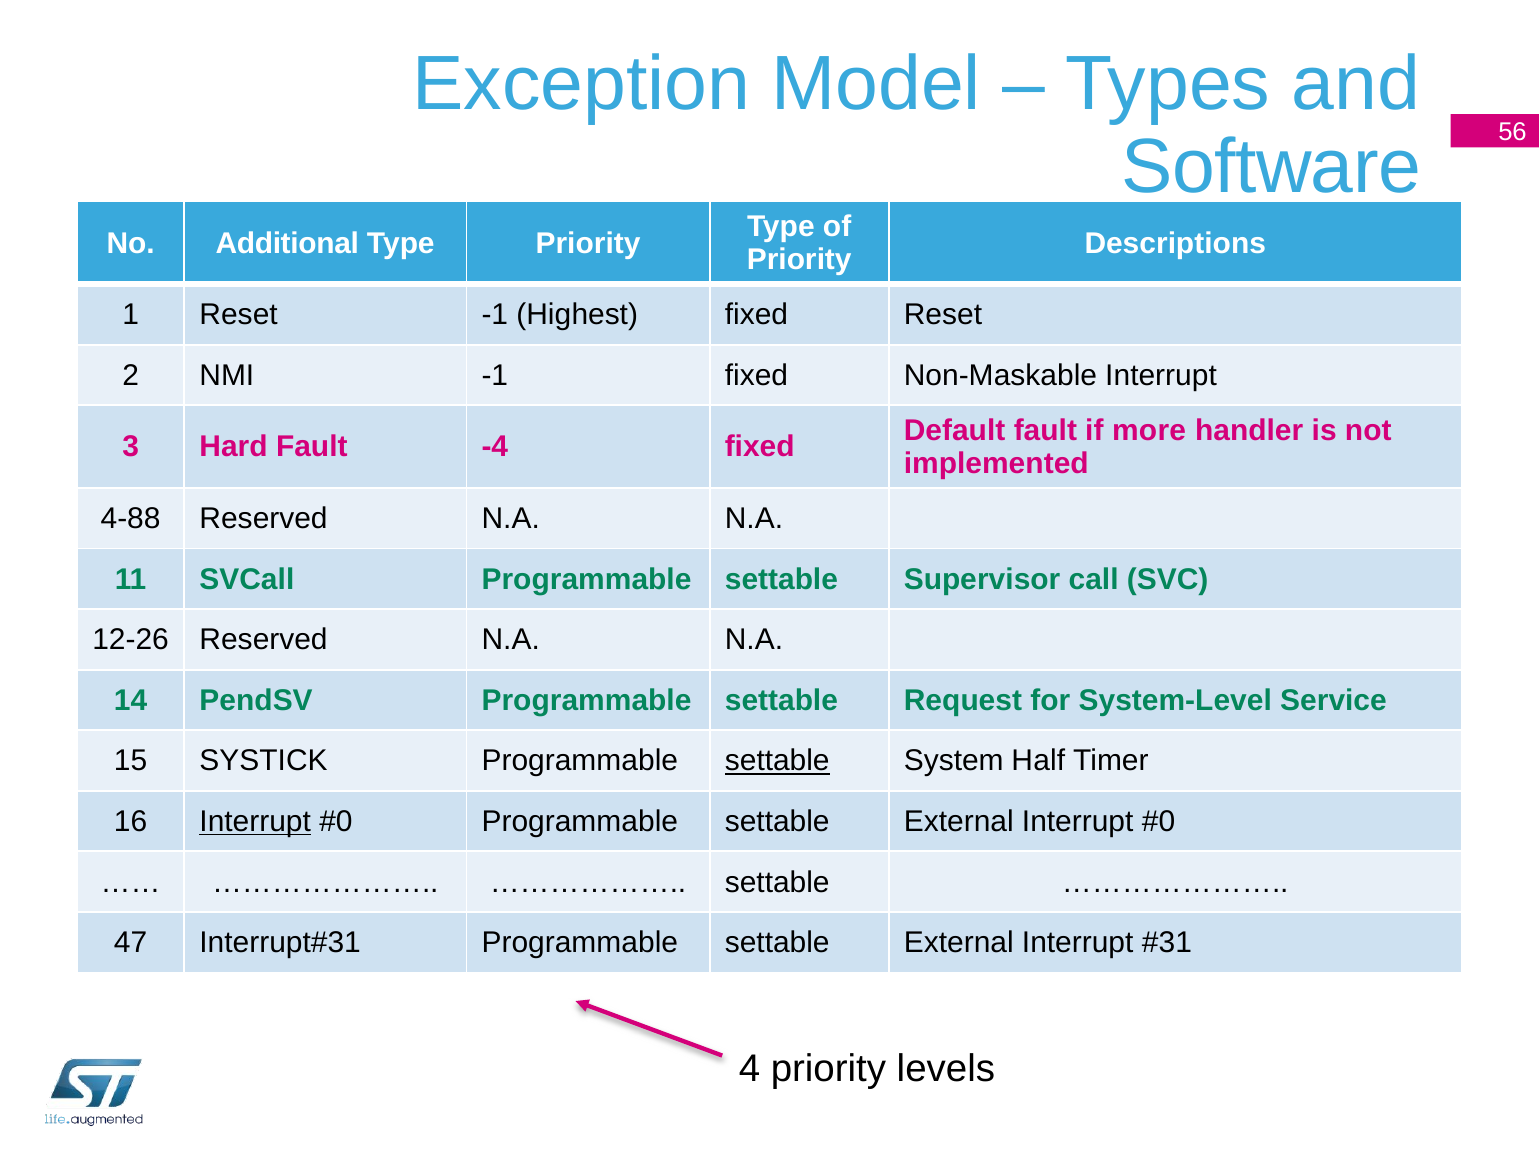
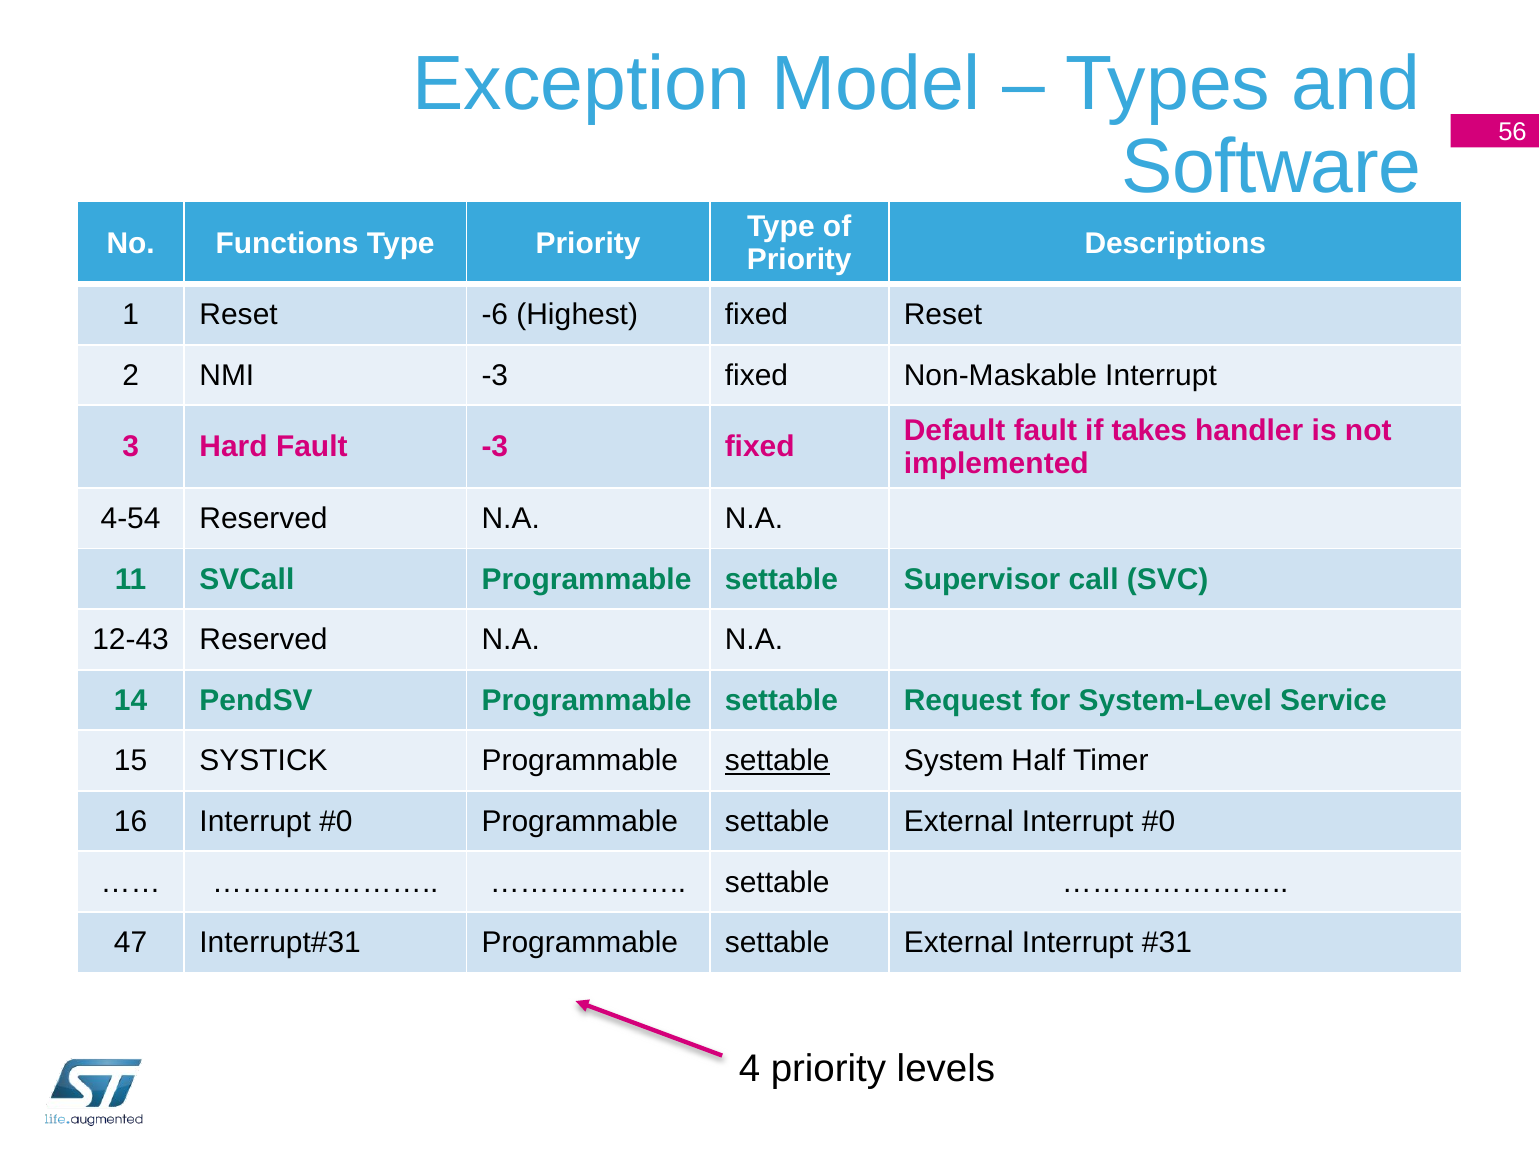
Additional: Additional -> Functions (287, 243)
Reset -1: -1 -> -6 (495, 315)
NMI -1: -1 -> -3 (495, 375)
more: more -> takes (1149, 430)
Fault -4: -4 -> -3 (495, 447)
4-88: 4-88 -> 4-54 (131, 519)
12-26: 12-26 -> 12-43 (131, 640)
Interrupt underline: present -> none (255, 822)
